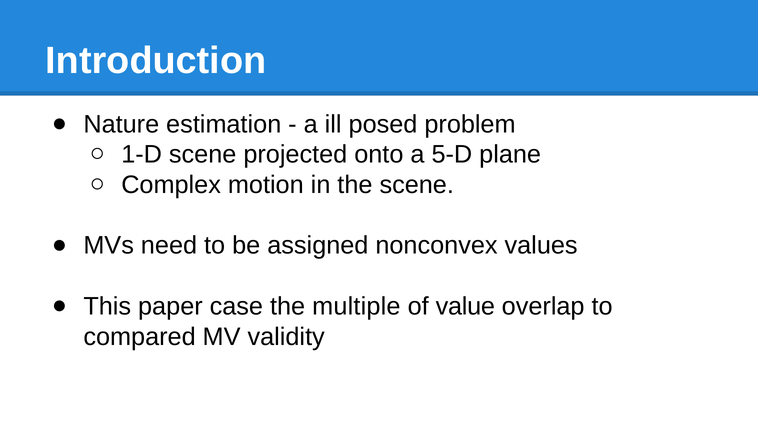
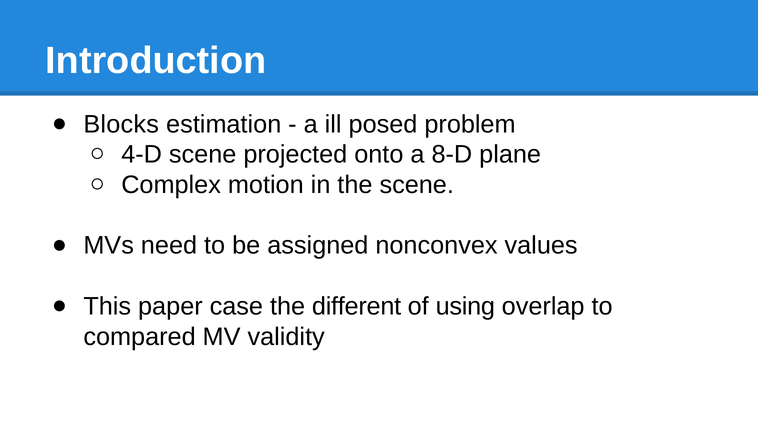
Nature: Nature -> Blocks (121, 124)
1-D: 1-D -> 4-D (142, 154)
5-D: 5-D -> 8-D (452, 154)
multiple: multiple -> different (357, 306)
value: value -> using (465, 306)
